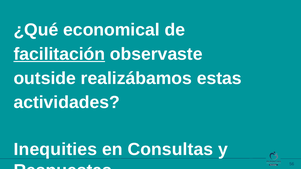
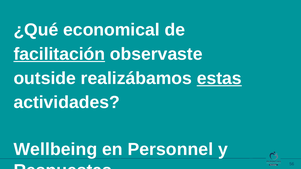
estas underline: none -> present (219, 78)
Inequities: Inequities -> Wellbeing (55, 150)
Consultas: Consultas -> Personnel (170, 150)
